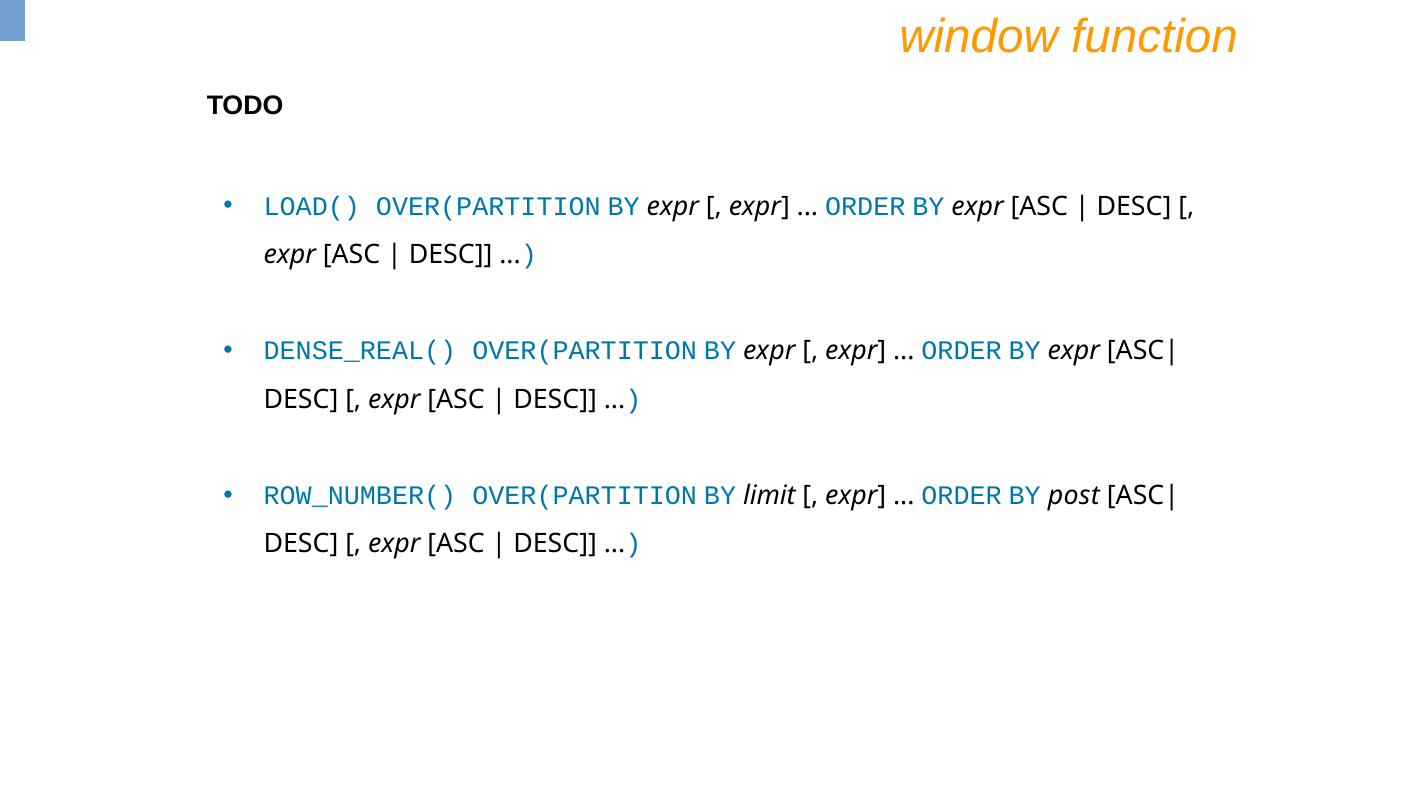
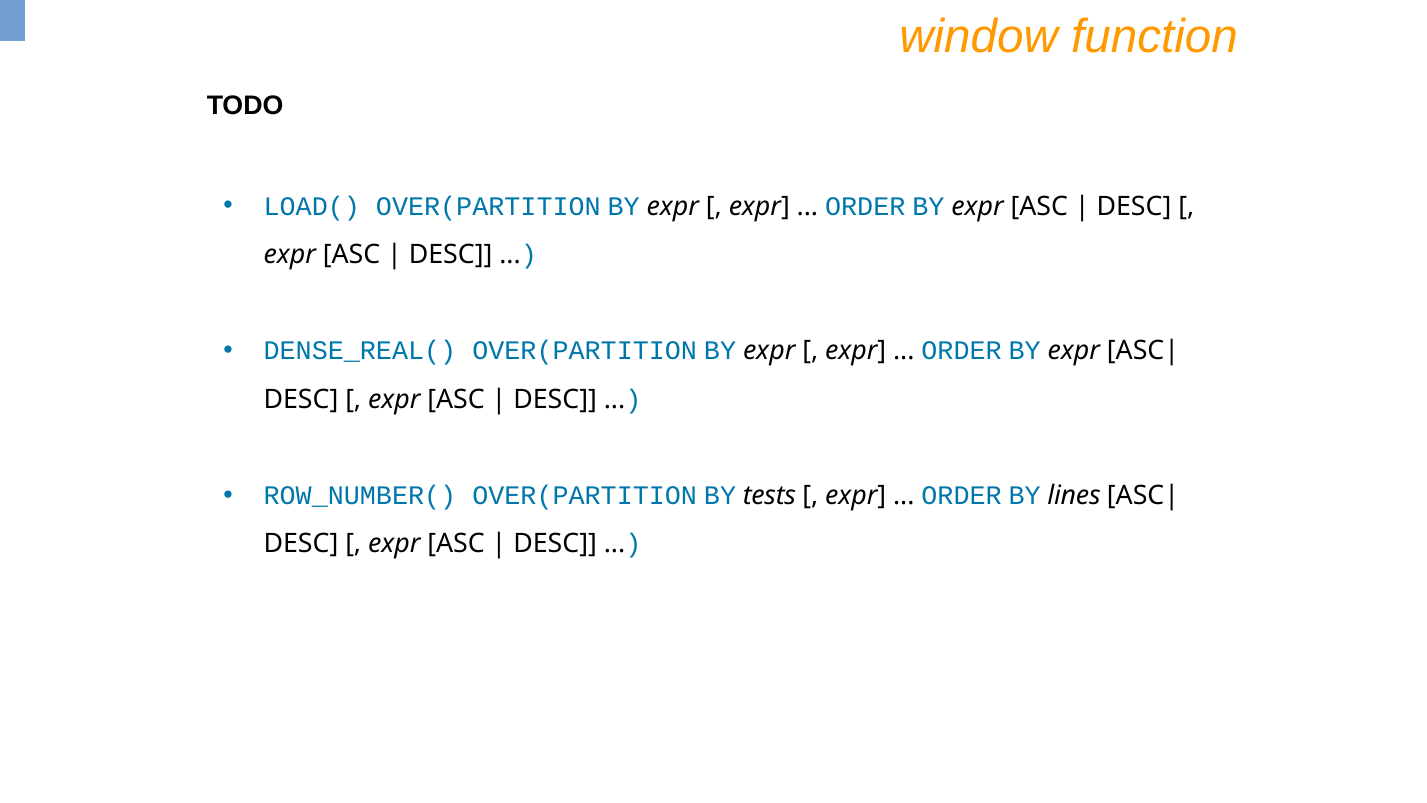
limit: limit -> tests (769, 495)
post: post -> lines (1074, 495)
